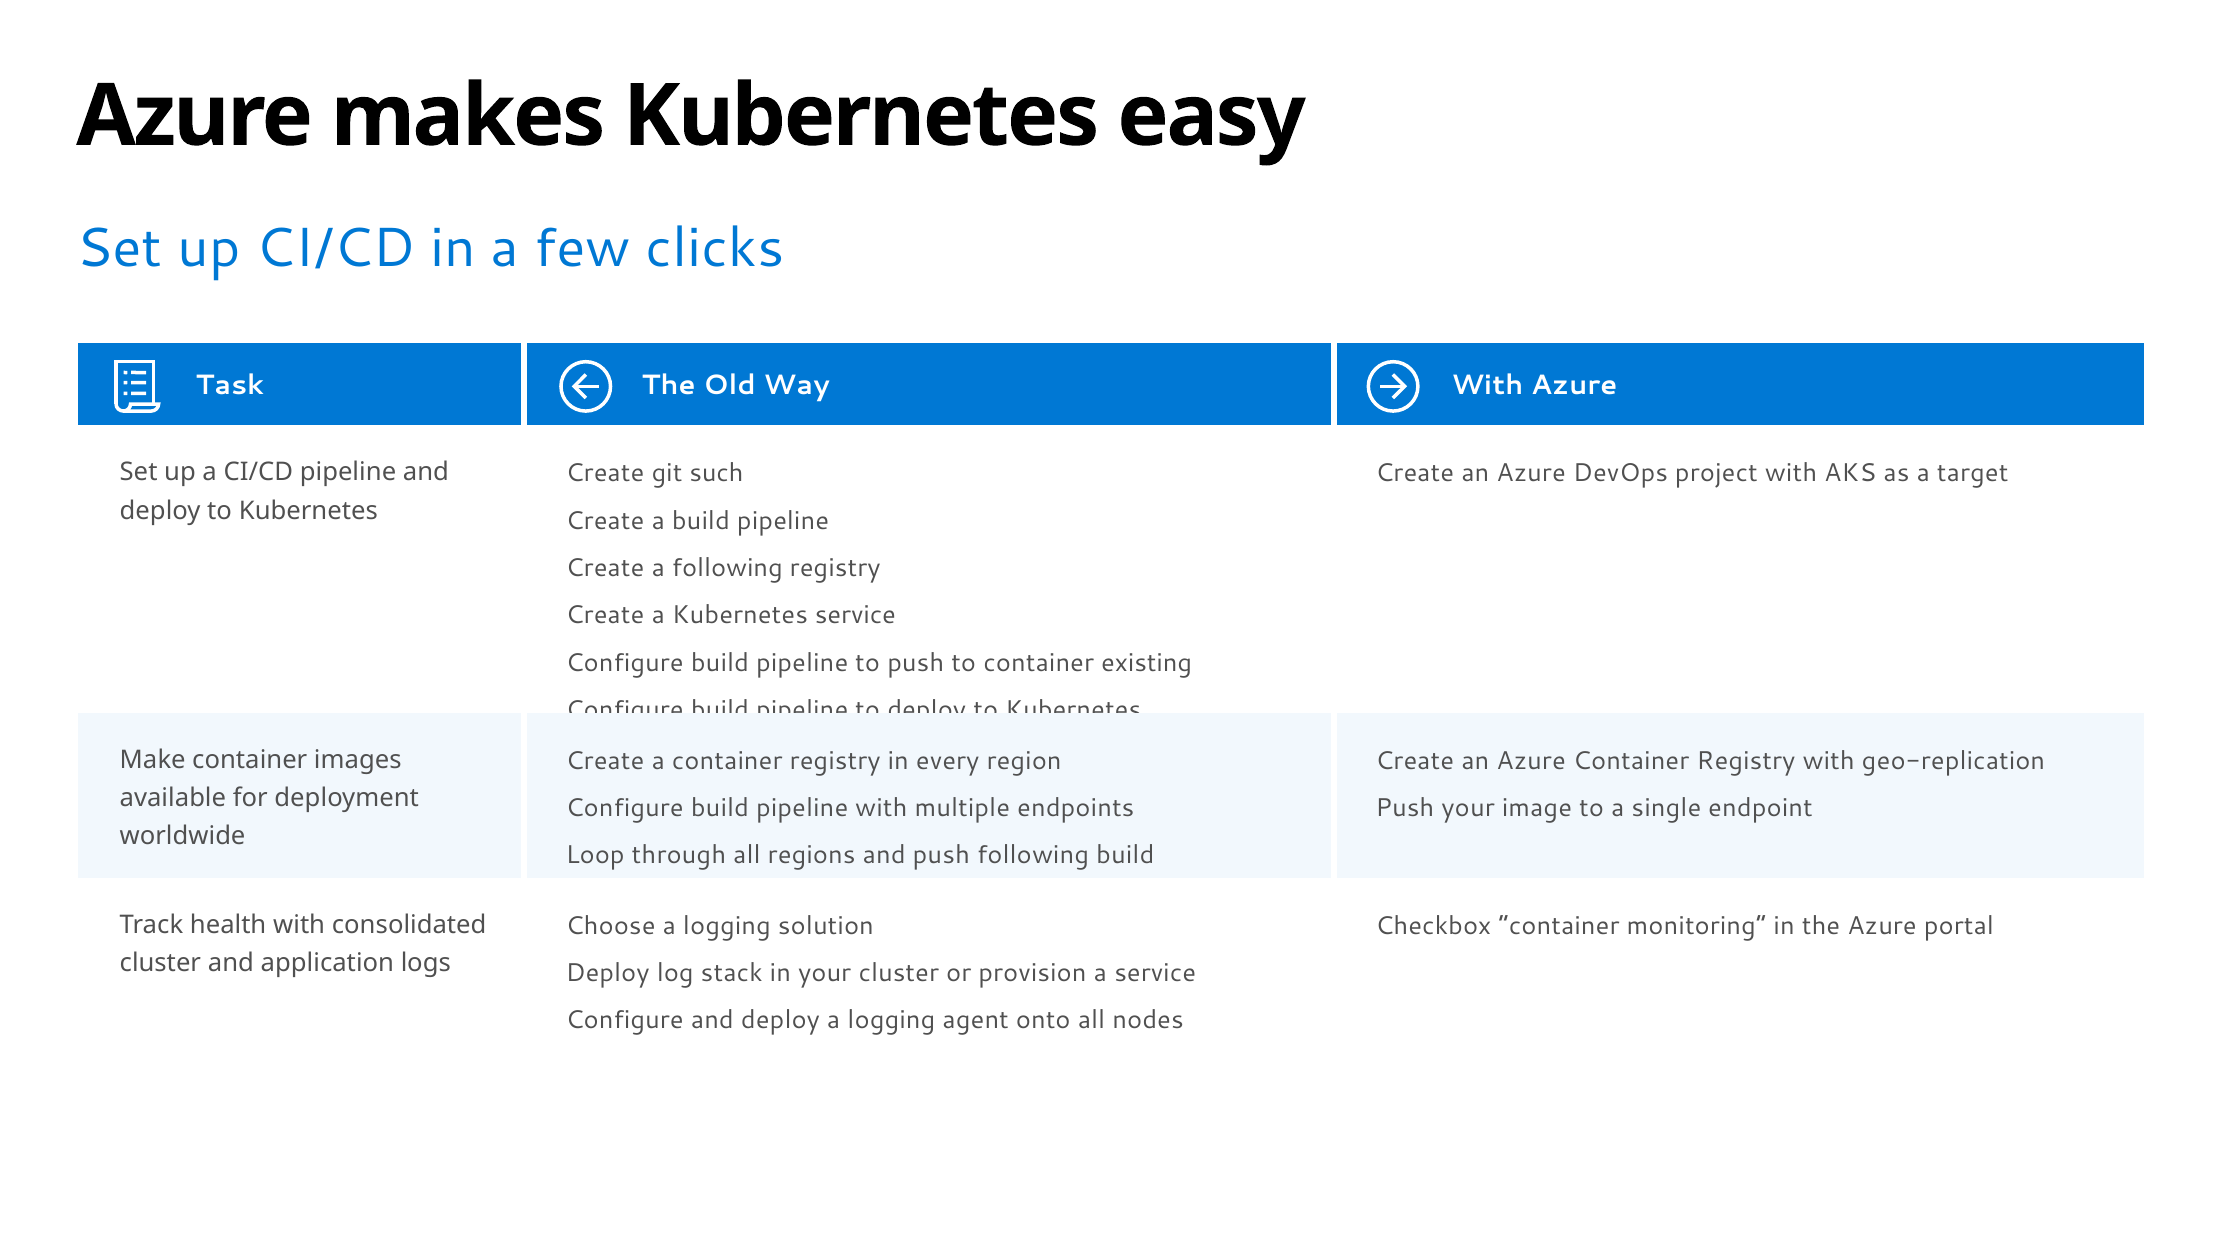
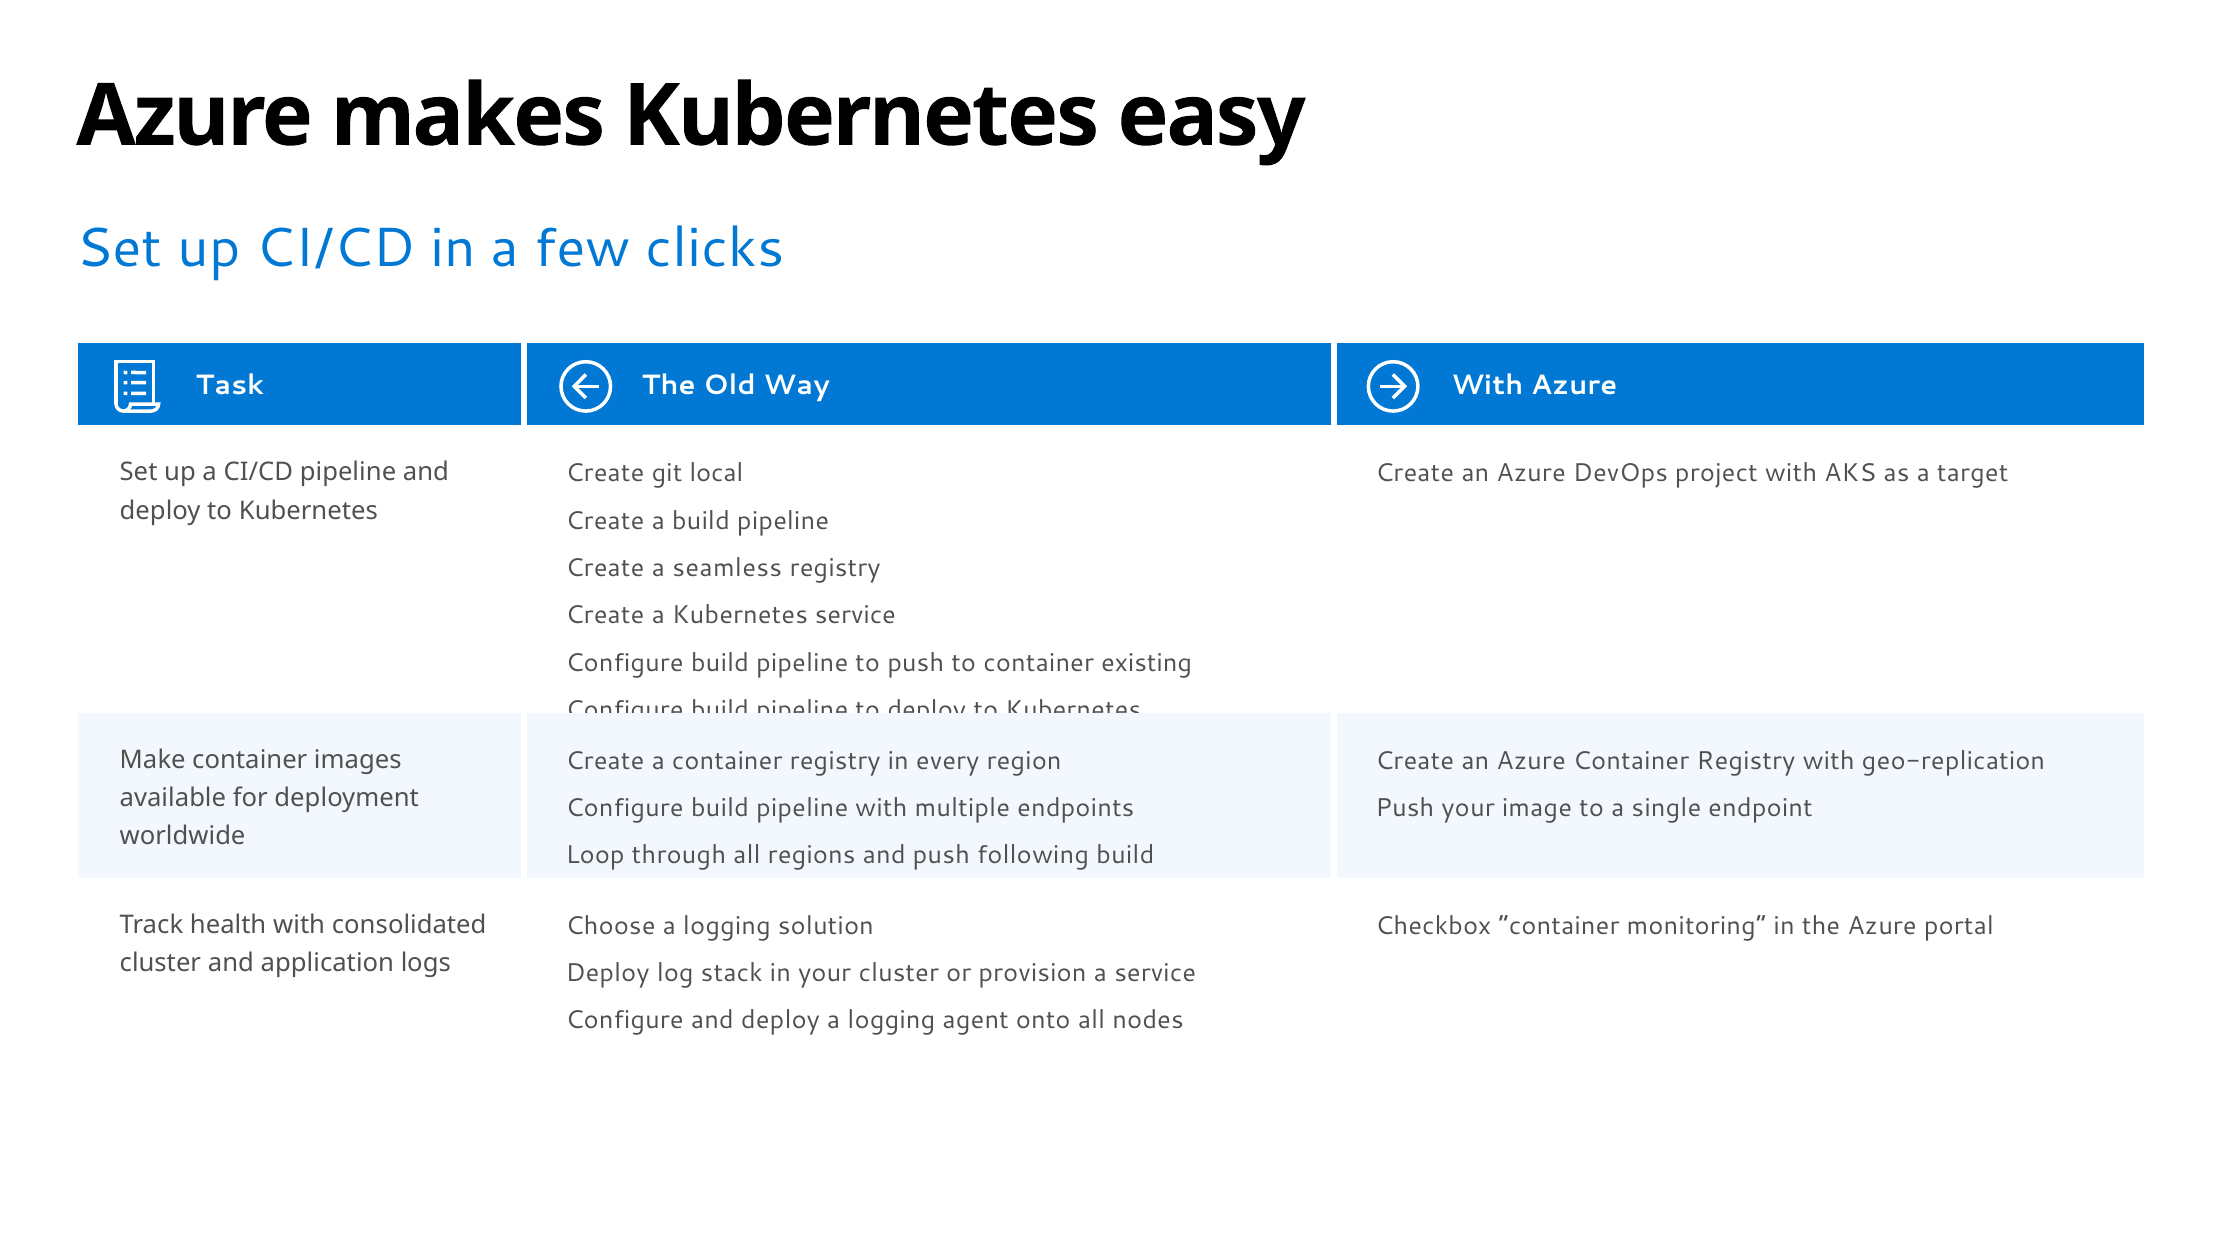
such: such -> local (716, 473)
a following: following -> seamless (727, 568)
